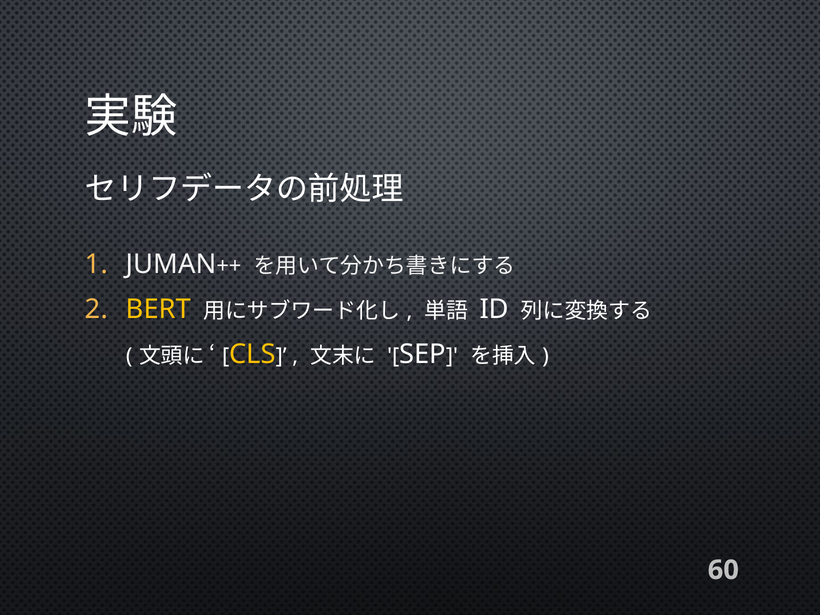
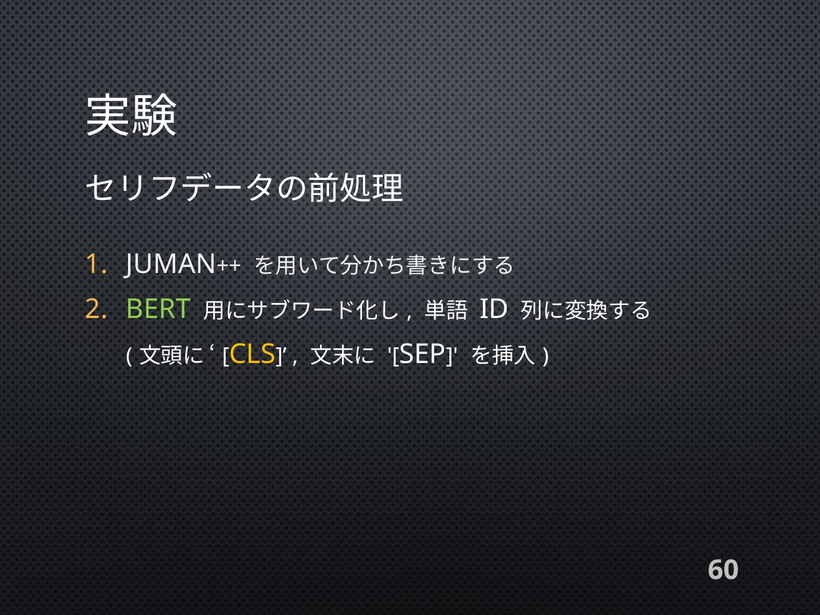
BERT colour: yellow -> light green (159, 309)
